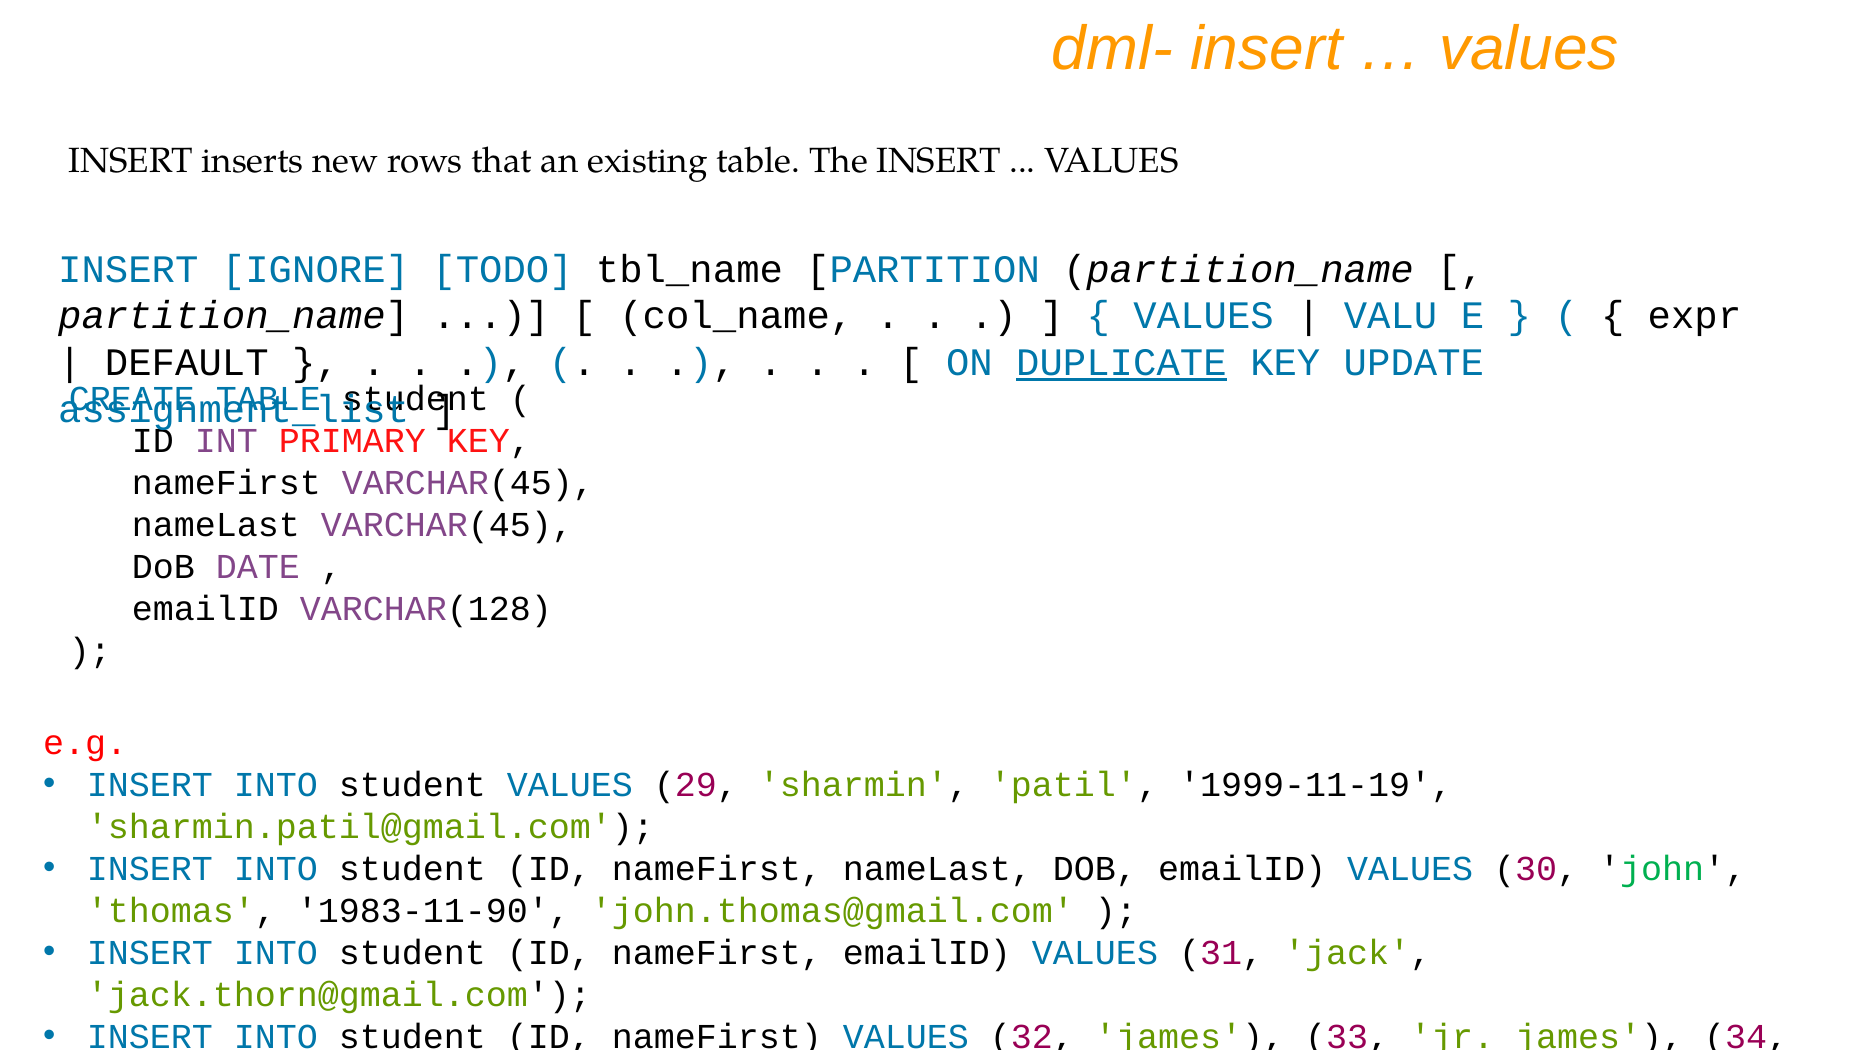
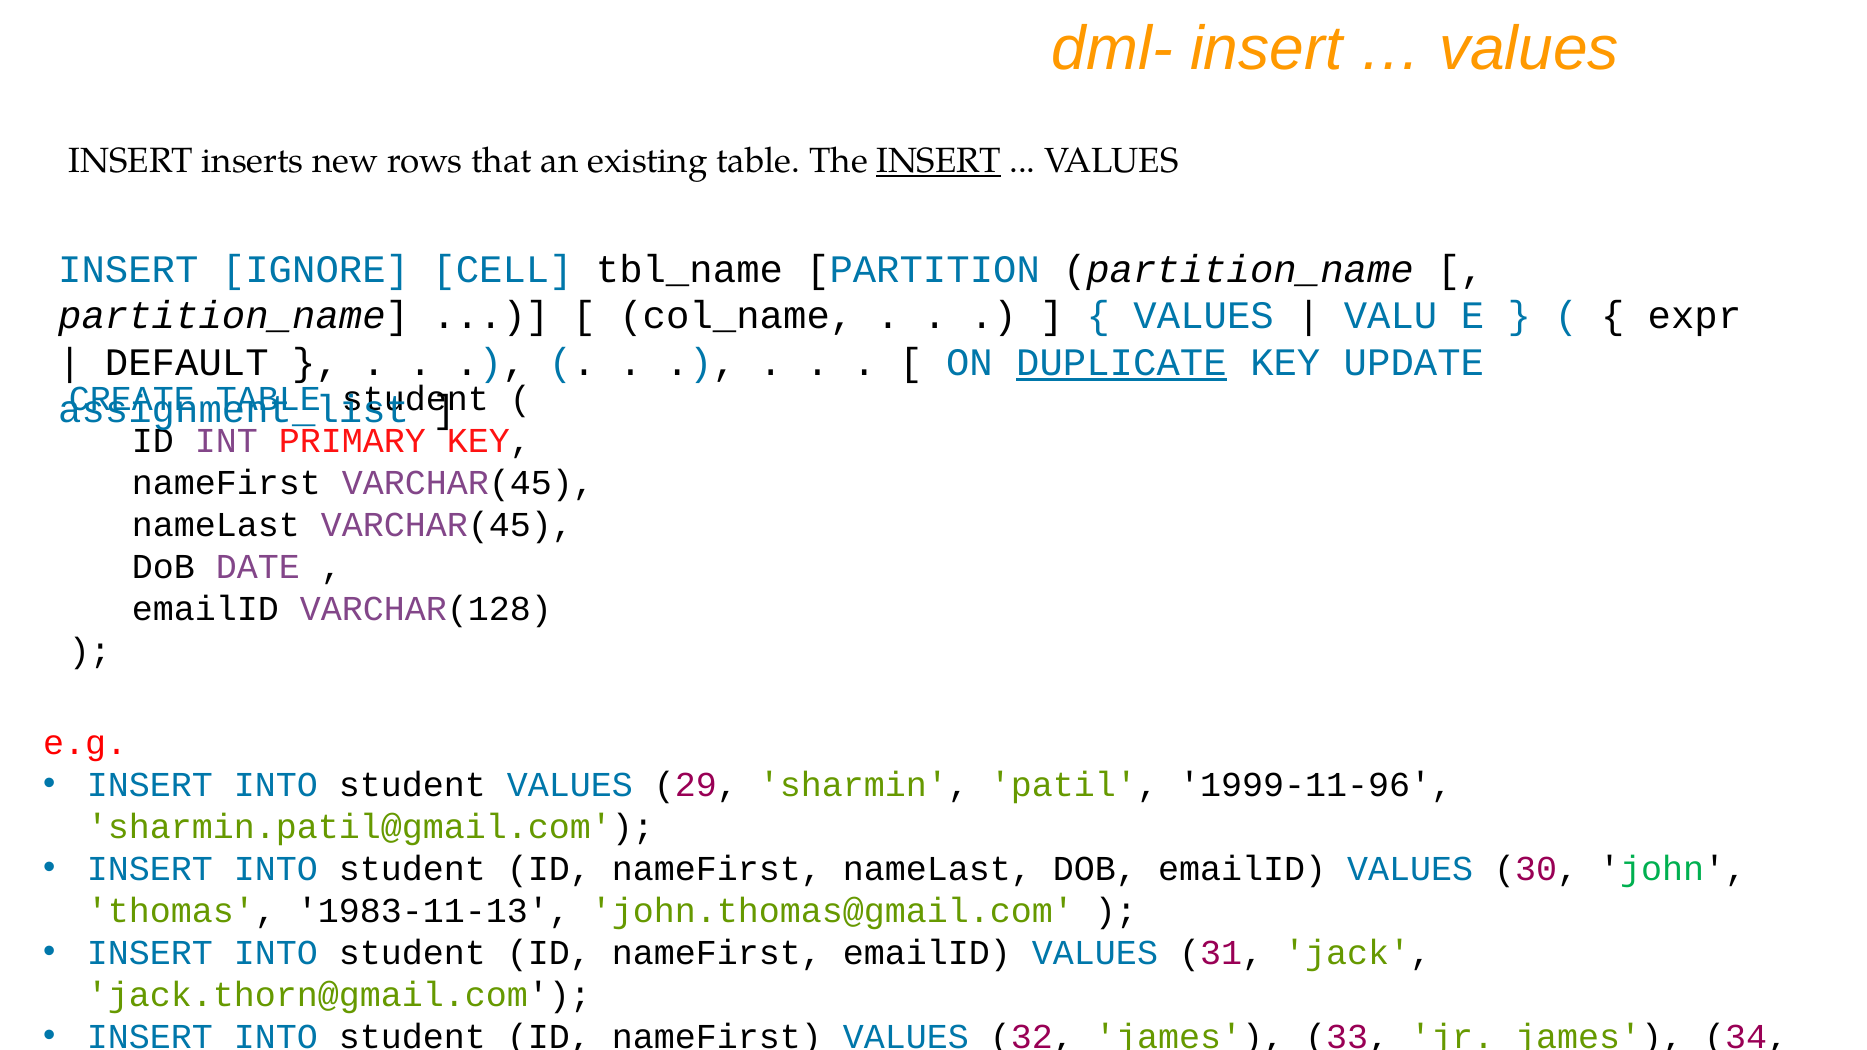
INSERT underline: none -> present (939, 161)
TODO: TODO -> CELL (503, 269)
1999-11-19: 1999-11-19 -> 1999-11-96 (1316, 785)
1983-11-90: 1983-11-90 -> 1983-11-13 (433, 911)
